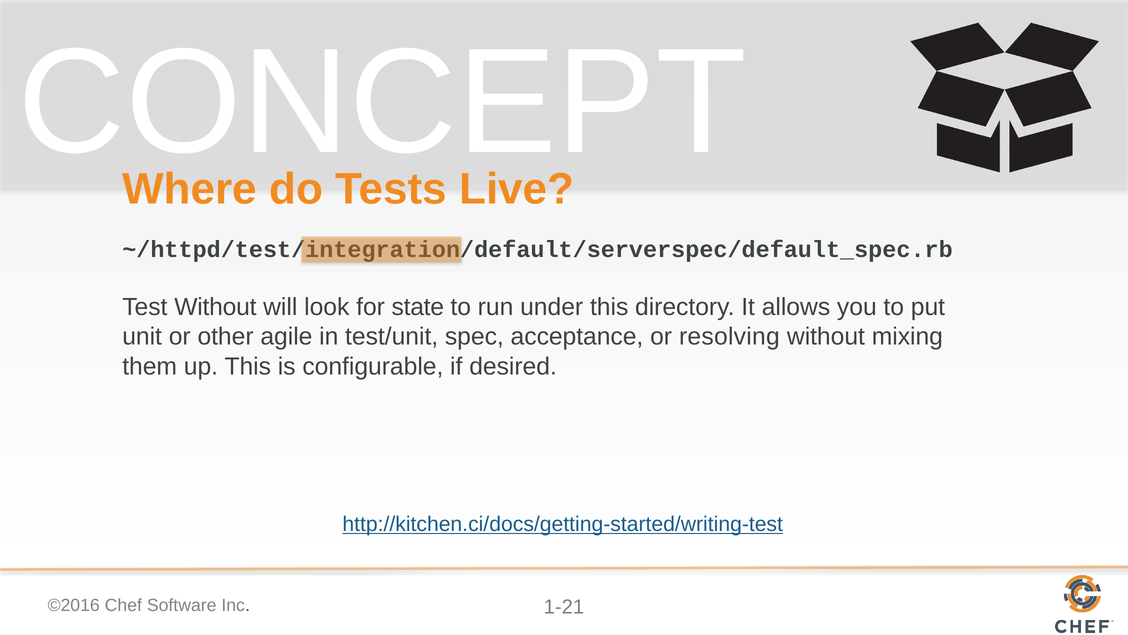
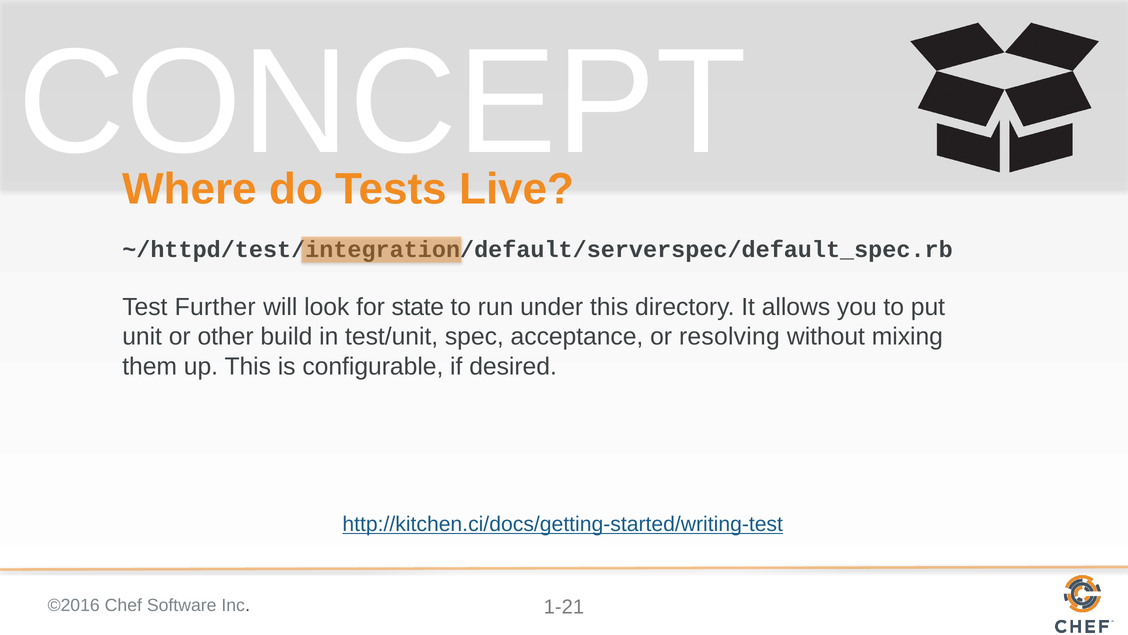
Test Without: Without -> Further (215, 307)
agile: agile -> build (286, 336)
